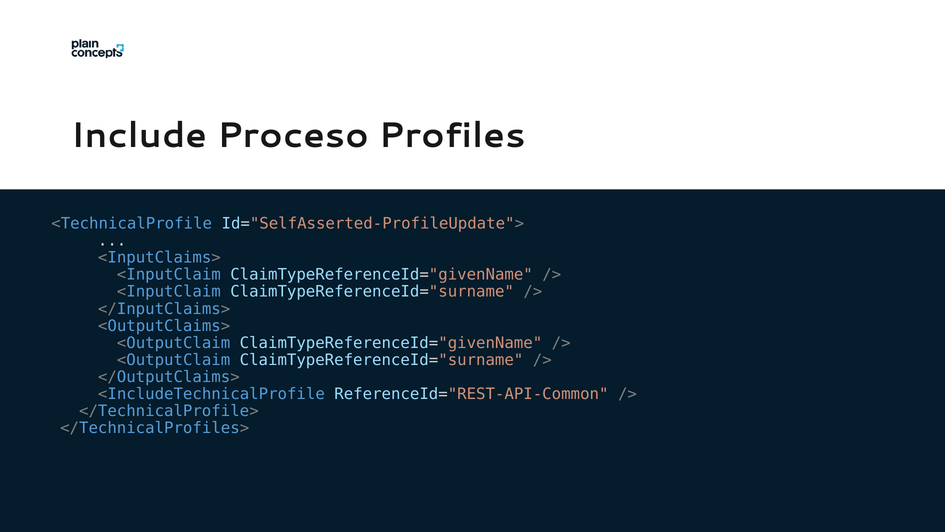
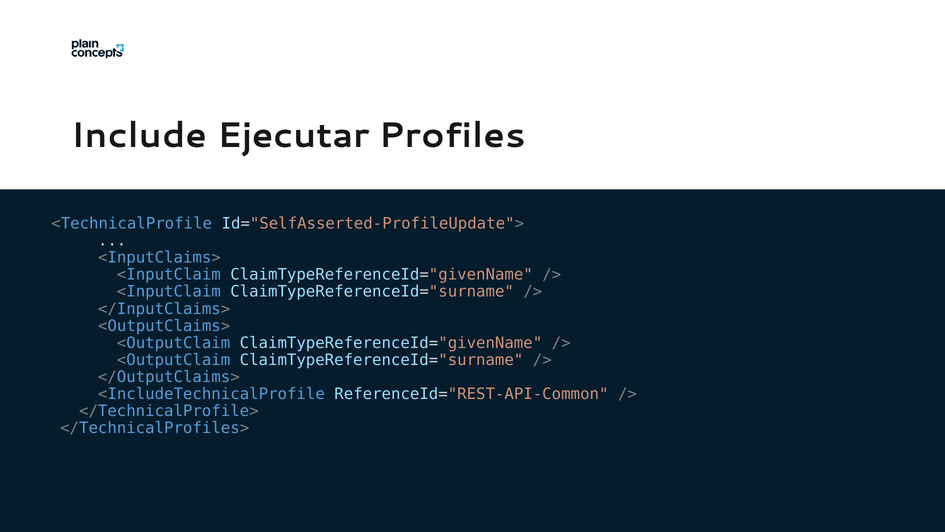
Proceso: Proceso -> Ejecutar (293, 136)
